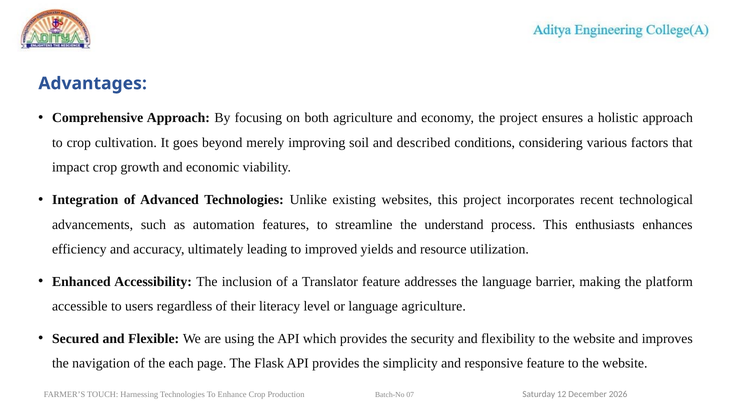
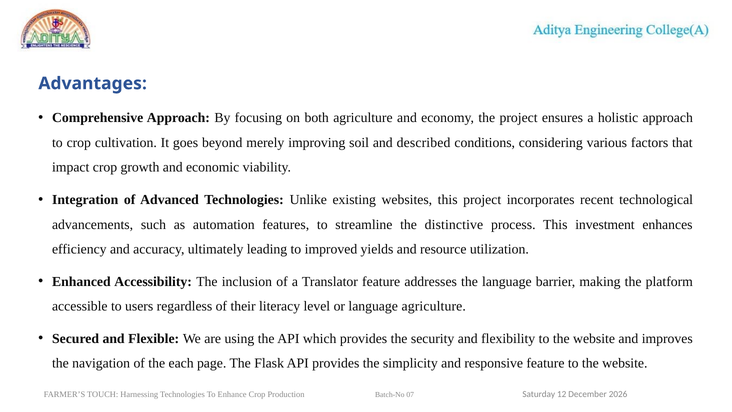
understand: understand -> distinctive (454, 224)
enthusiasts: enthusiasts -> investment (605, 224)
